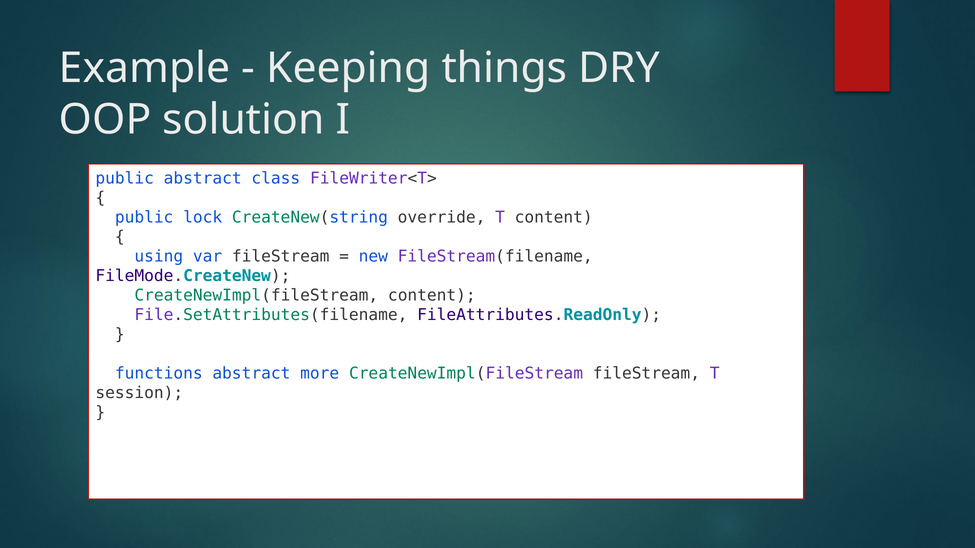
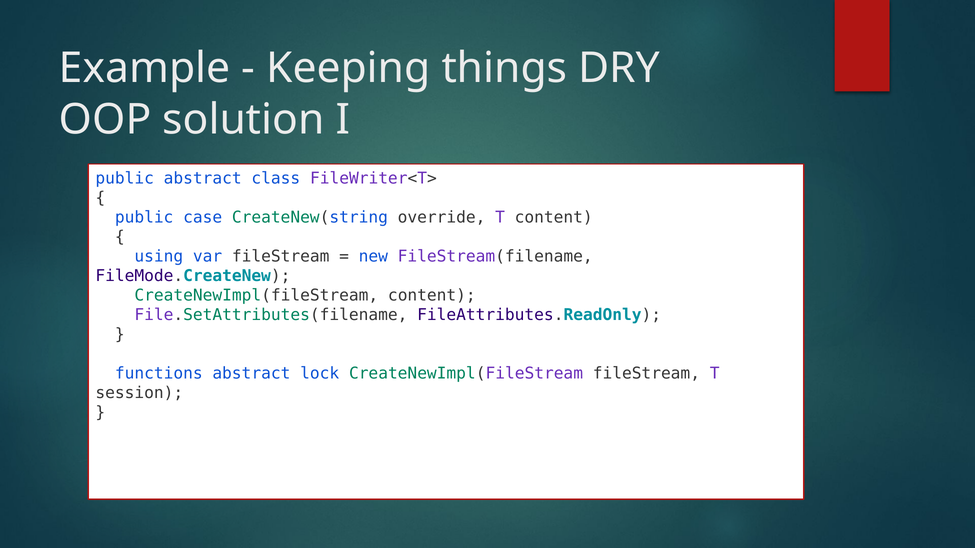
lock: lock -> case (203, 218)
more: more -> lock (320, 374)
